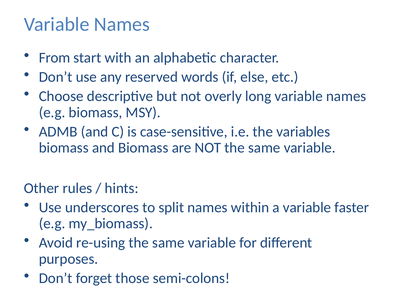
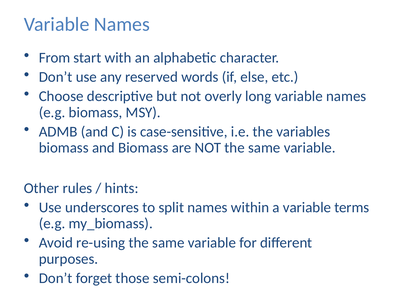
faster: faster -> terms (352, 208)
